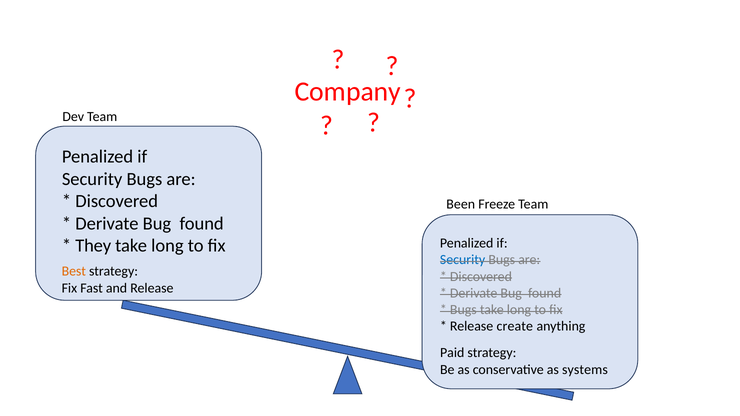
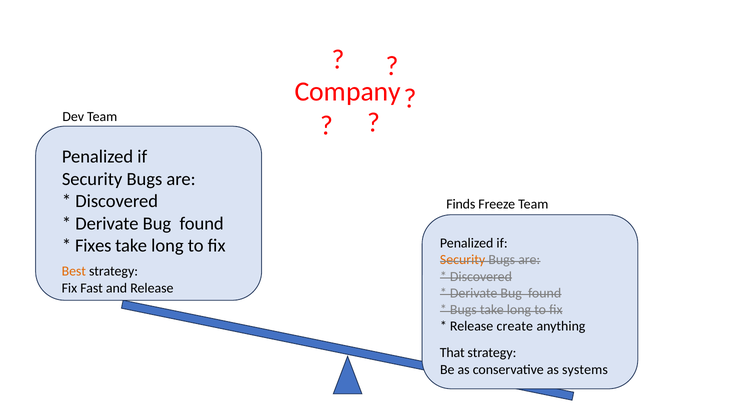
Been: Been -> Finds (461, 204)
They: They -> Fixes (93, 246)
Security colour: blue -> orange (463, 260)
Paid: Paid -> That (452, 353)
